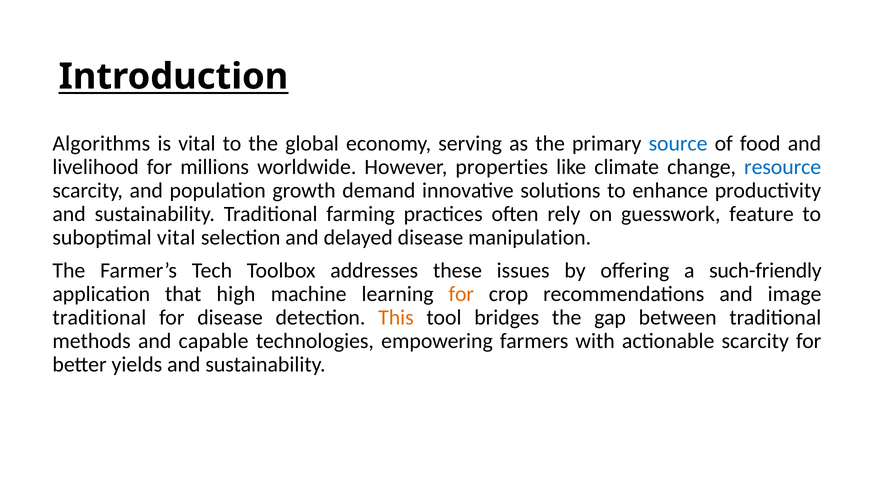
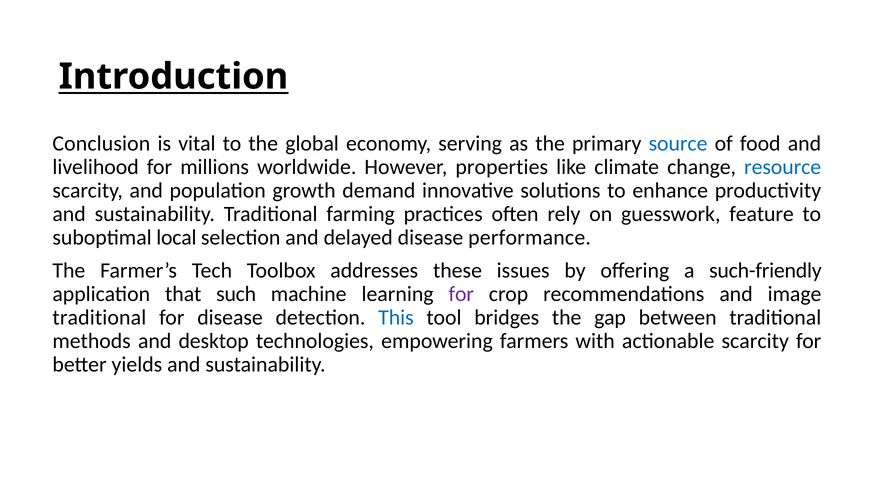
Algorithms: Algorithms -> Conclusion (101, 143)
suboptimal vital: vital -> local (176, 237)
manipulation: manipulation -> performance (530, 237)
high: high -> such (236, 294)
for colour: orange -> purple (461, 294)
This colour: orange -> blue (396, 317)
capable: capable -> desktop (214, 341)
